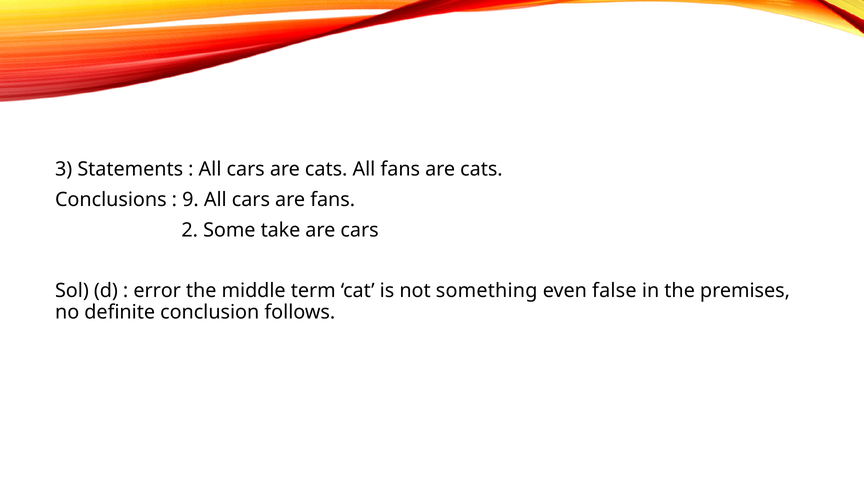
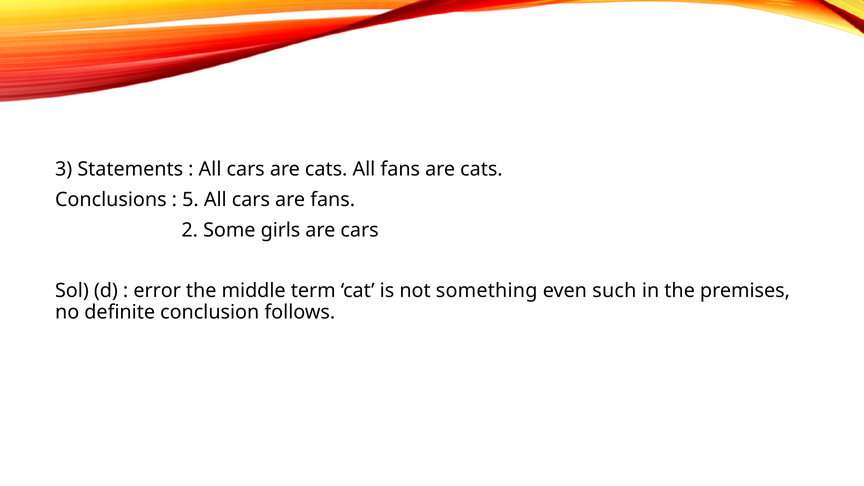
9: 9 -> 5 (190, 200)
take: take -> girls (281, 230)
false: false -> such (614, 291)
